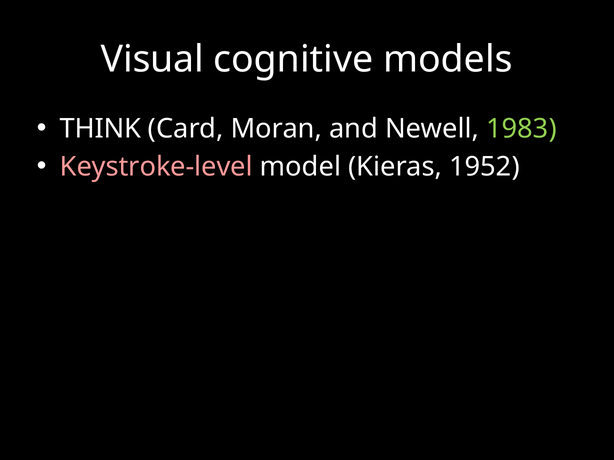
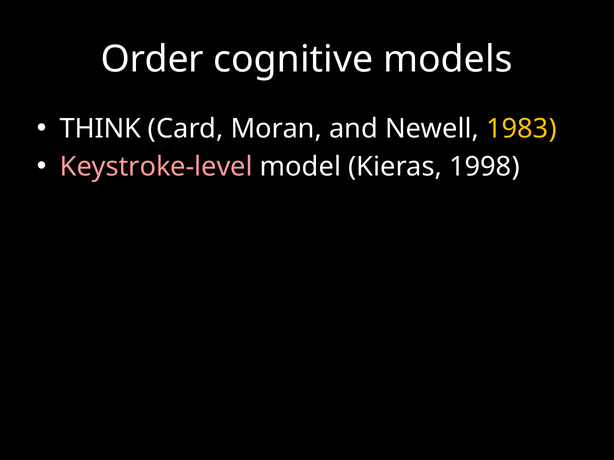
Visual: Visual -> Order (152, 59)
1983 colour: light green -> yellow (521, 129)
1952: 1952 -> 1998 (484, 167)
